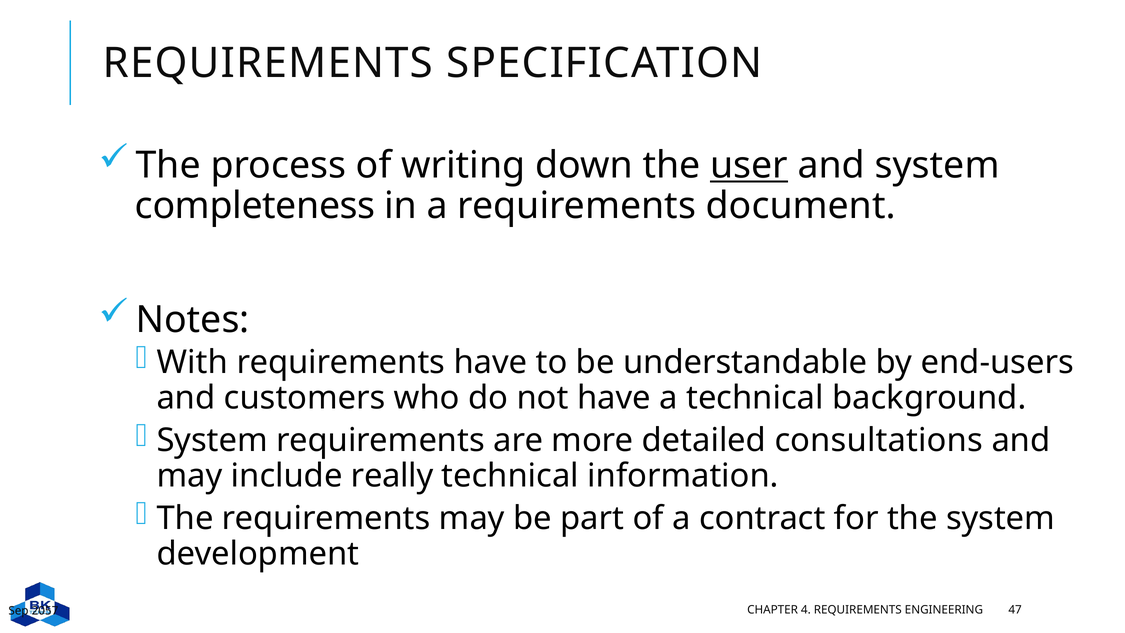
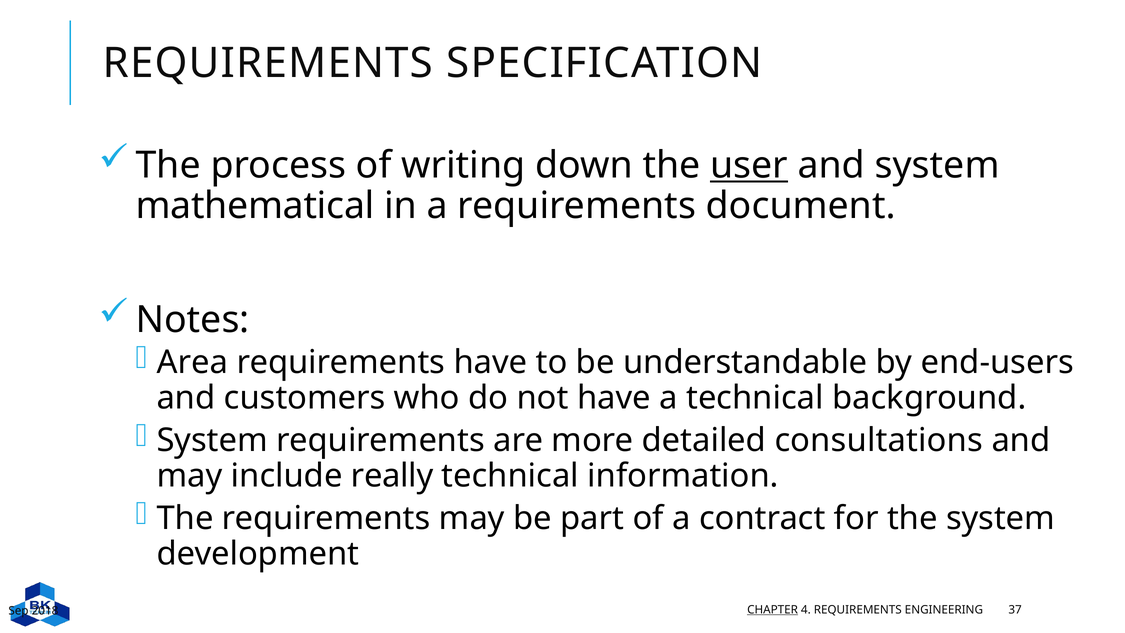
completeness: completeness -> mathematical (255, 206)
With: With -> Area (192, 362)
CHAPTER underline: none -> present (773, 610)
47: 47 -> 37 (1015, 610)
2057: 2057 -> 2018 (45, 611)
